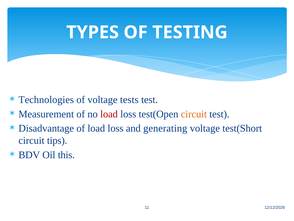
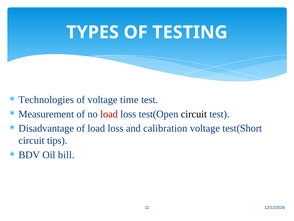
tests: tests -> time (129, 99)
circuit colour: orange -> black (194, 114)
generating: generating -> calibration (165, 128)
this: this -> bill (66, 155)
